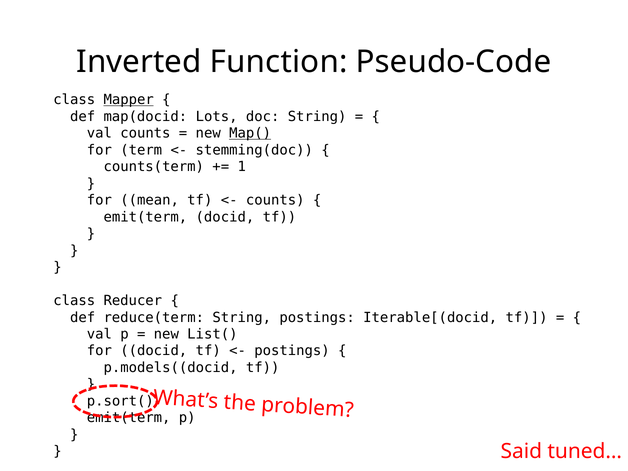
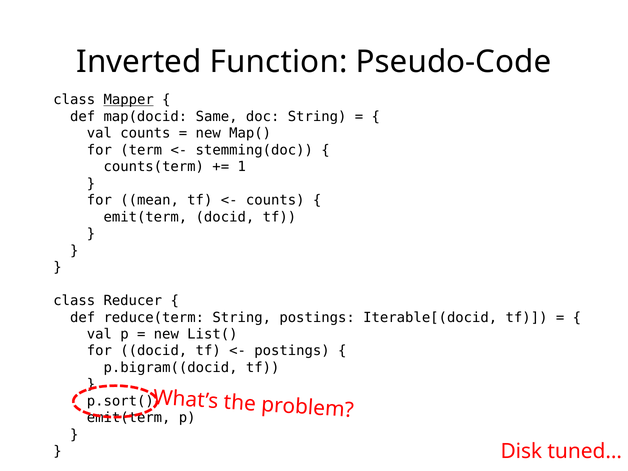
Lots: Lots -> Same (217, 117)
Map( underline: present -> none (250, 133)
p.models((docid: p.models((docid -> p.bigram((docid (171, 368)
Said: Said -> Disk (521, 451)
